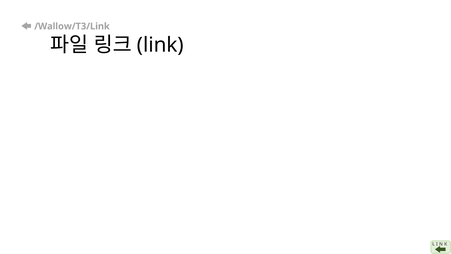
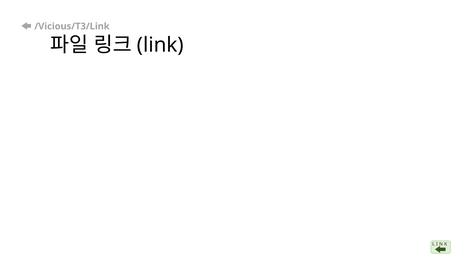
/Wallow/T3/Link: /Wallow/T3/Link -> /Vicious/T3/Link (72, 26)
